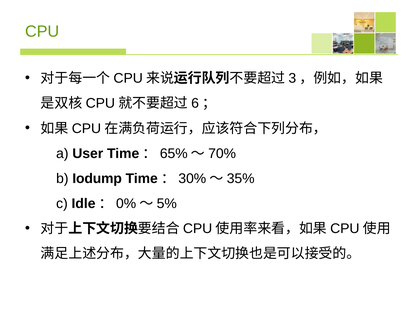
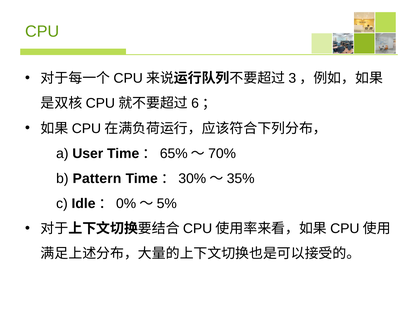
Iodump: Iodump -> Pattern (97, 178)
